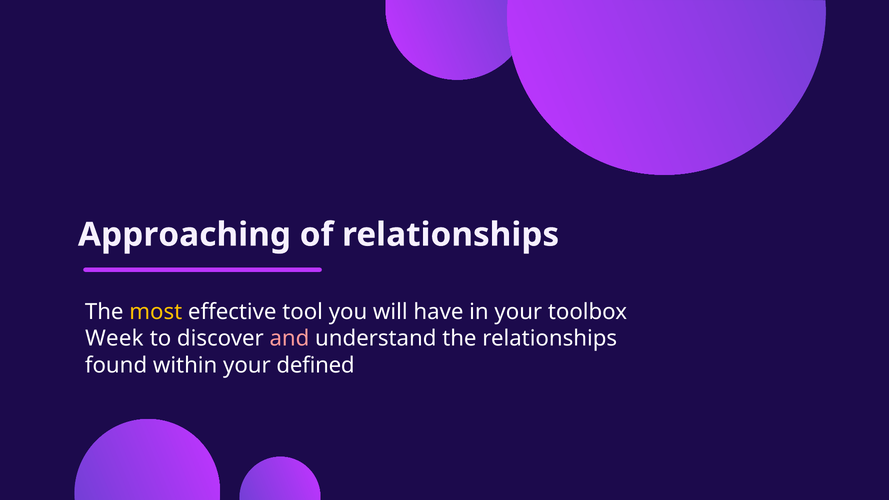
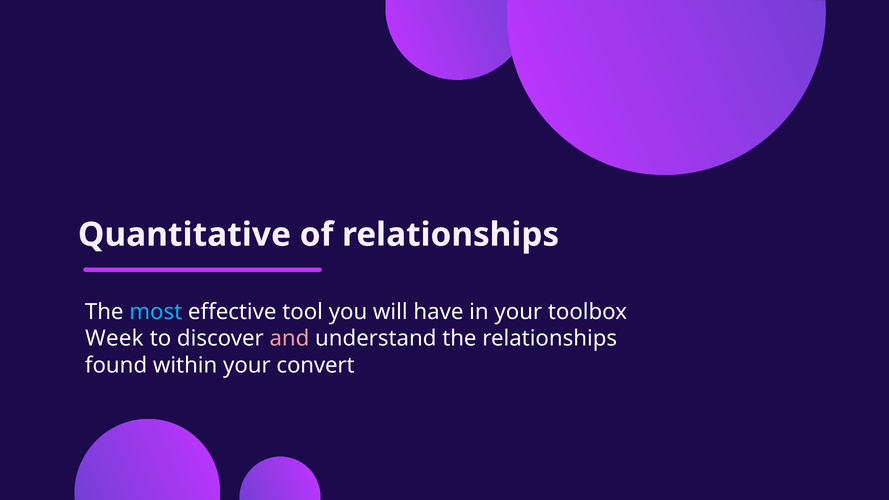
Approaching: Approaching -> Quantitative (184, 235)
most colour: yellow -> light blue (156, 312)
defined: defined -> convert (316, 365)
